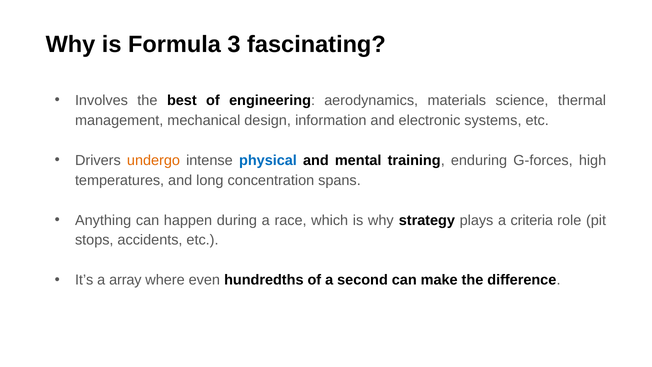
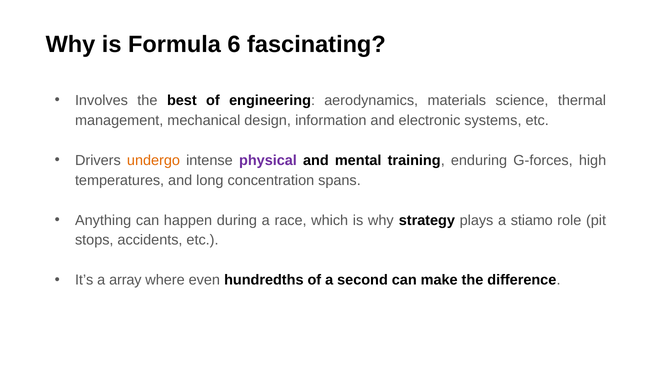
3: 3 -> 6 (234, 44)
physical colour: blue -> purple (268, 160)
criteria: criteria -> stiamo (532, 220)
